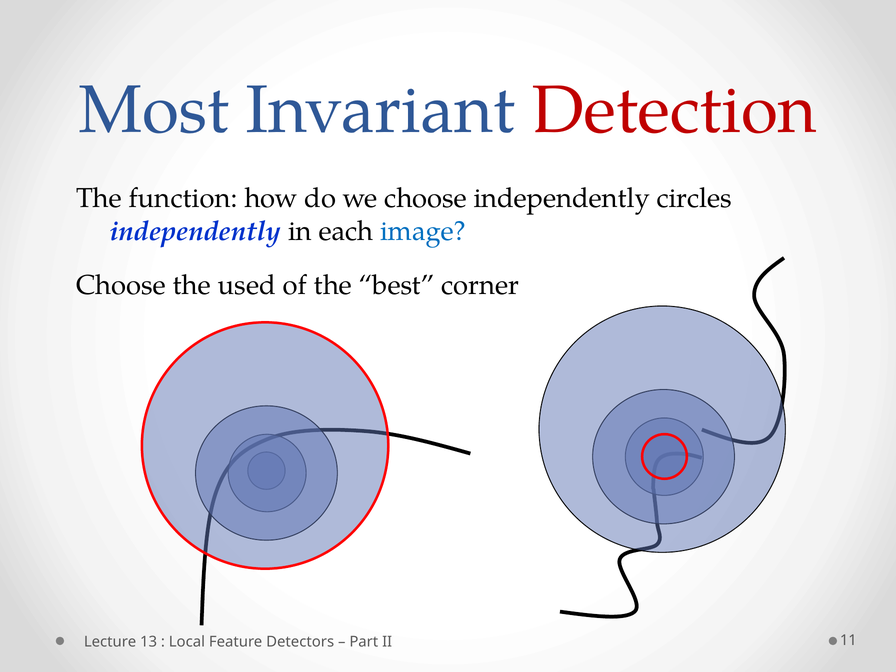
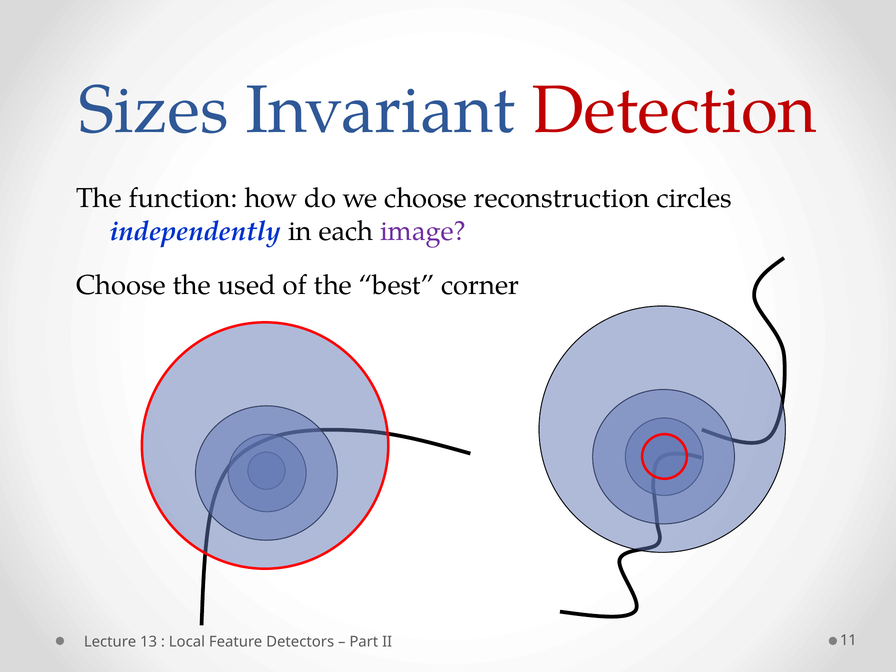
Most: Most -> Sizes (154, 110)
choose independently: independently -> reconstruction (562, 198)
image colour: blue -> purple (423, 231)
